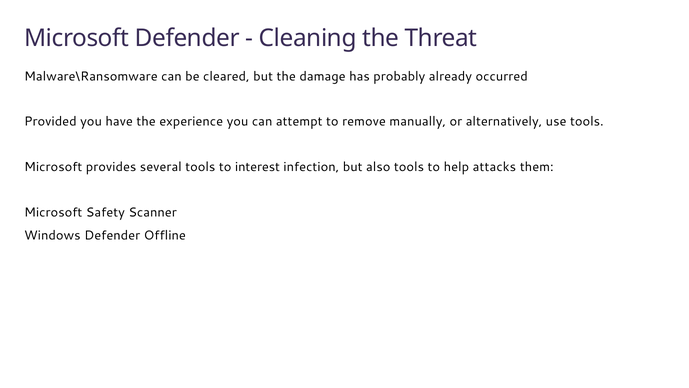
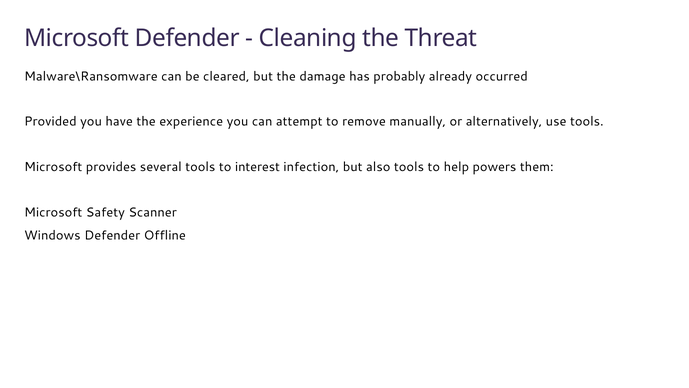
attacks: attacks -> powers (494, 167)
